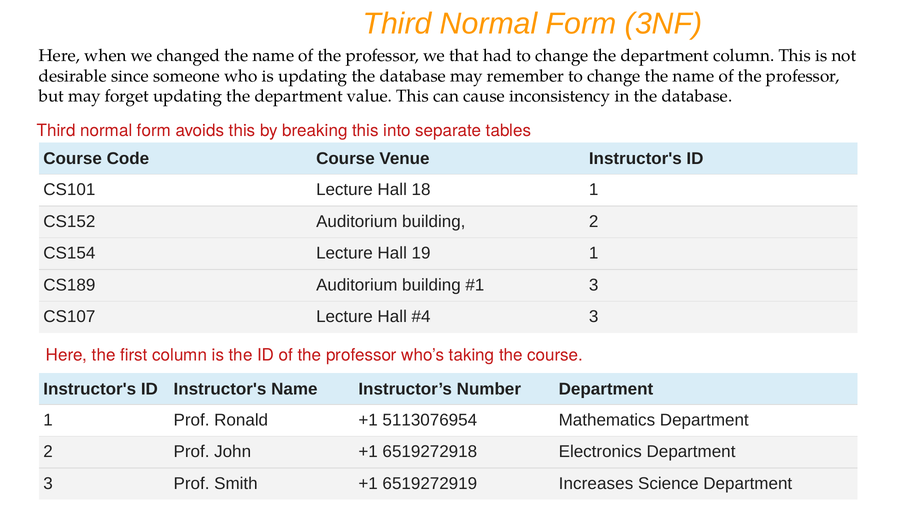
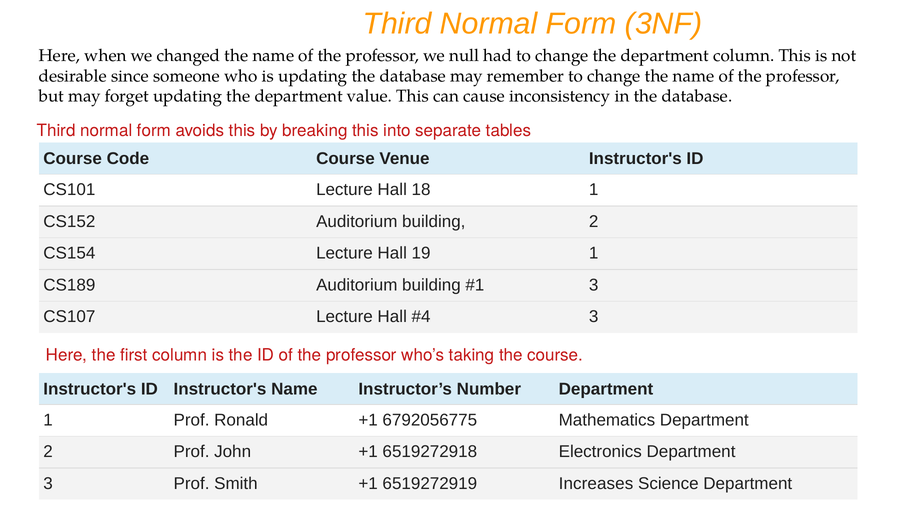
that: that -> null (464, 56)
5113076954: 5113076954 -> 6792056775 (430, 421)
